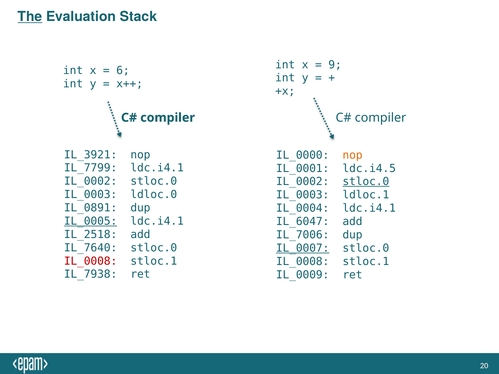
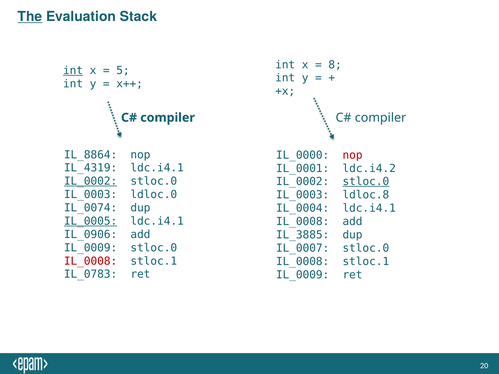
9: 9 -> 8 (335, 65)
int underline: none -> present (73, 71)
6: 6 -> 5 (123, 71)
IL_3921: IL_3921 -> IL_8864 (91, 155)
nop colour: orange -> red (353, 155)
IL_7799: IL_7799 -> IL_4319 (91, 168)
ldc.i4.5: ldc.i4.5 -> ldc.i4.2 (369, 168)
IL_0002 underline: none -> present (91, 181)
ldloc.1: ldloc.1 -> ldloc.8 (366, 195)
IL_0891: IL_0891 -> IL_0074 (91, 208)
IL_6047: IL_6047 -> IL_0008 (303, 222)
IL_2518: IL_2518 -> IL_0906 (91, 235)
IL_7006: IL_7006 -> IL_3885 (303, 235)
IL_7640: IL_7640 -> IL_0009 (91, 248)
IL_0007 underline: present -> none (303, 248)
IL_7938: IL_7938 -> IL_0783 (91, 275)
